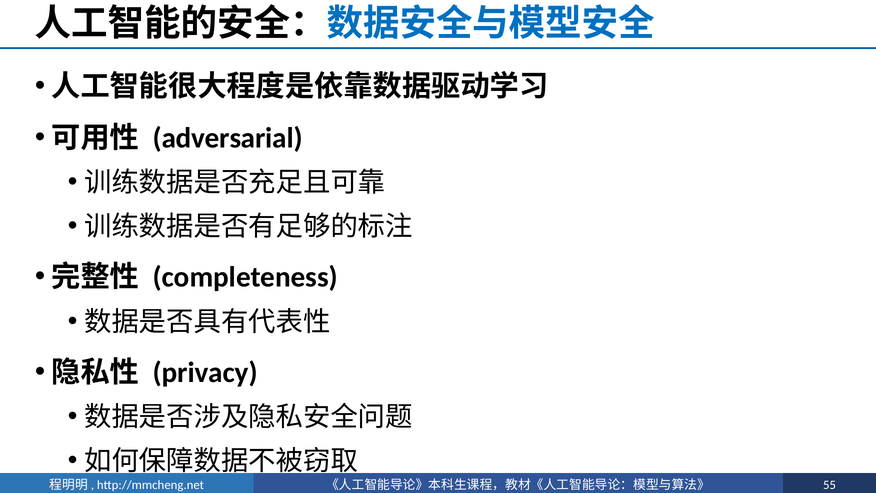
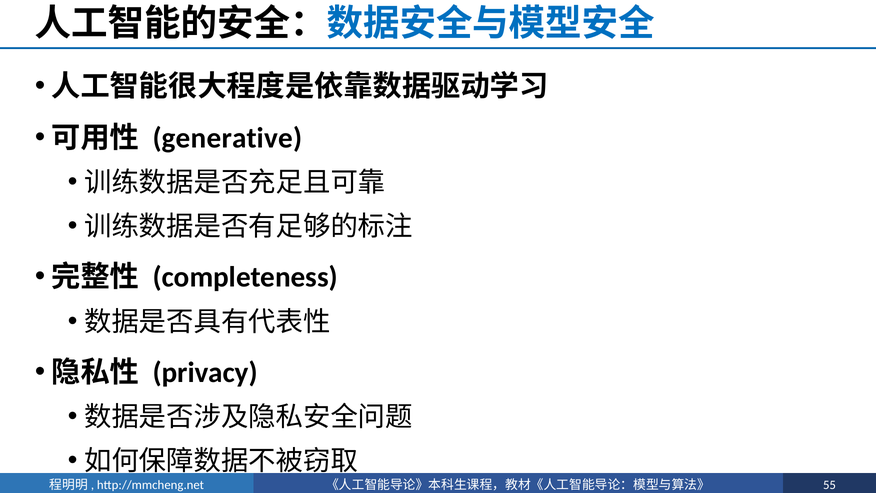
adversarial: adversarial -> generative (227, 138)
